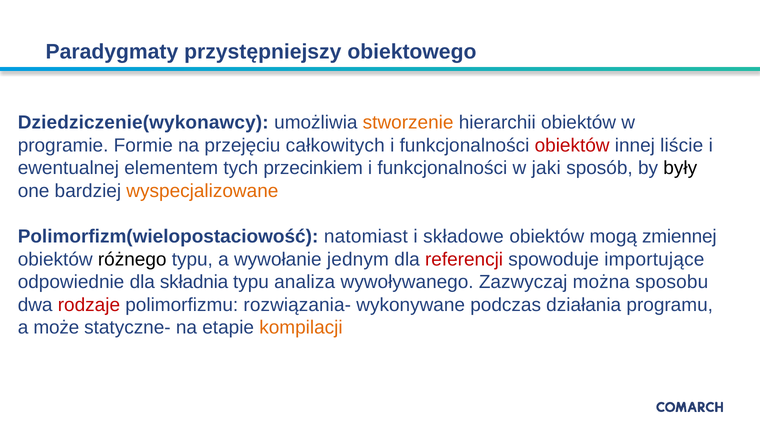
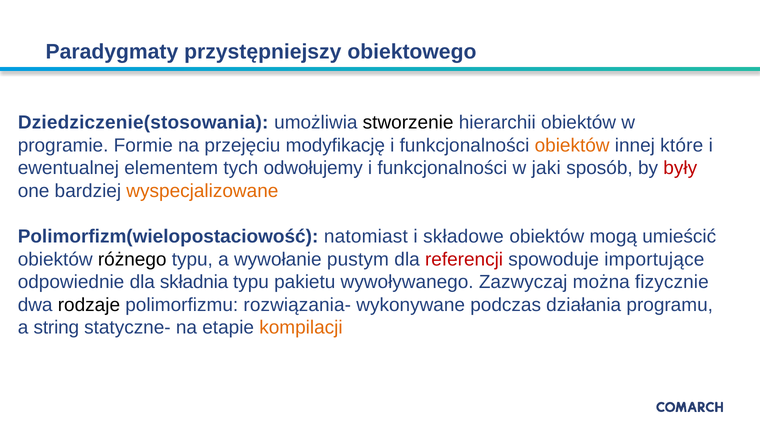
Dziedziczenie(wykonawcy: Dziedziczenie(wykonawcy -> Dziedziczenie(stosowania (143, 123)
stworzenie colour: orange -> black (408, 123)
całkowitych: całkowitych -> modyfikację (335, 146)
obiektów colour: red -> orange (572, 146)
liście: liście -> które (682, 146)
przecinkiem: przecinkiem -> odwołujemy (313, 168)
były colour: black -> red (680, 168)
zmiennej: zmiennej -> umieścić (679, 237)
jednym: jednym -> pustym (358, 260)
analiza: analiza -> pakietu (305, 282)
sposobu: sposobu -> fizycznie (672, 282)
rodzaje colour: red -> black (89, 305)
może: może -> string (56, 328)
